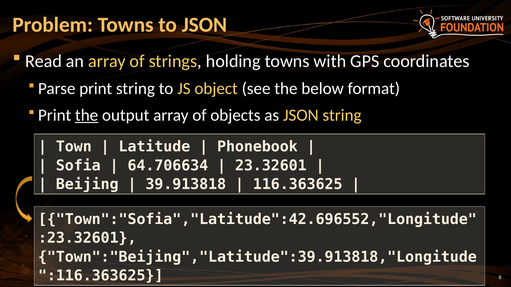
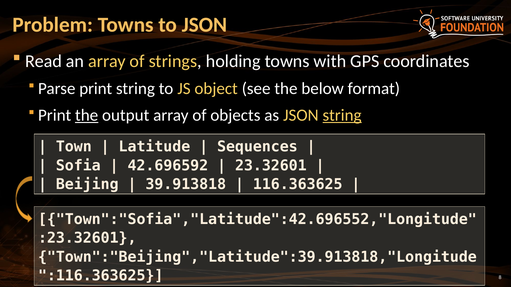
string underline: none -> present (342, 115)
Phonebook: Phonebook -> Sequences (257, 147)
64.706634: 64.706634 -> 42.696592 (168, 166)
